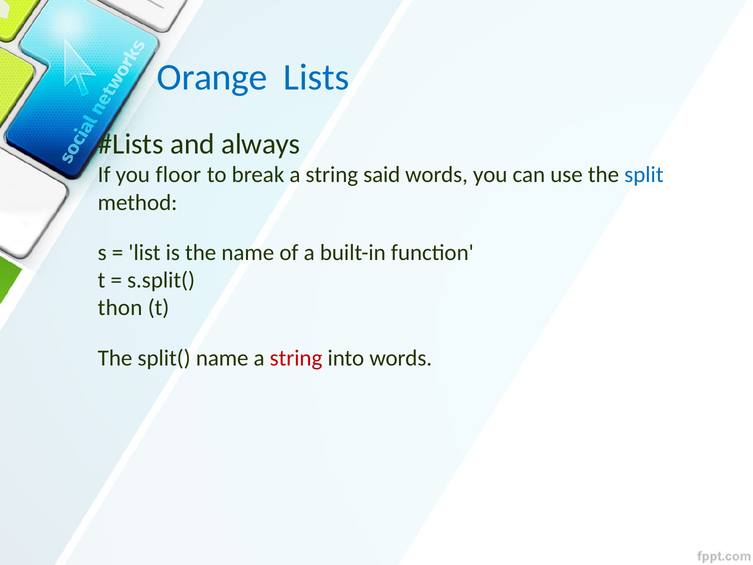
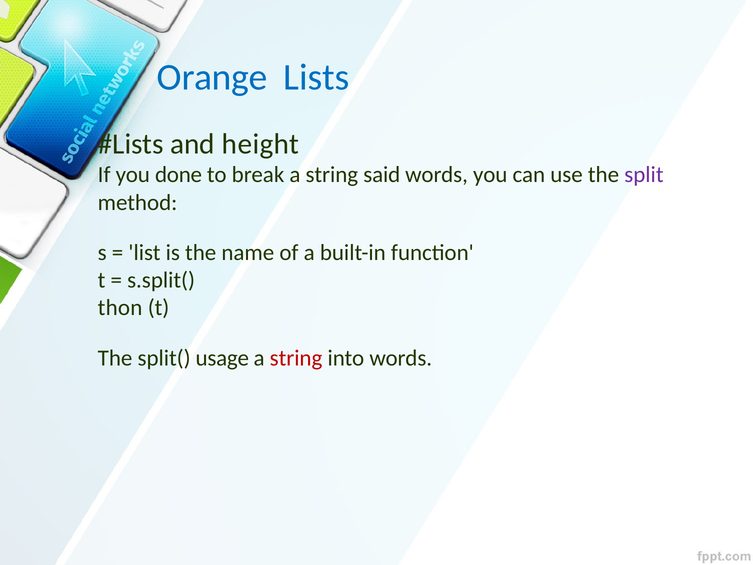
always: always -> height (261, 144)
floor: floor -> done (179, 175)
split colour: blue -> purple (644, 175)
split( name: name -> usage (222, 358)
